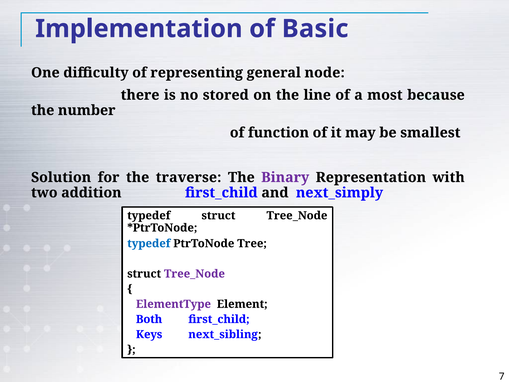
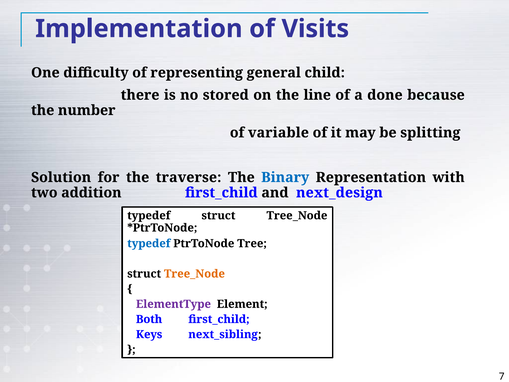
Basic: Basic -> Visits (315, 29)
node: node -> child (325, 73)
most: most -> done (385, 95)
function: function -> variable (278, 133)
smallest: smallest -> splitting (430, 133)
Binary colour: purple -> blue (285, 177)
next_simply: next_simply -> next_design (339, 193)
Tree_Node colour: purple -> orange (194, 274)
